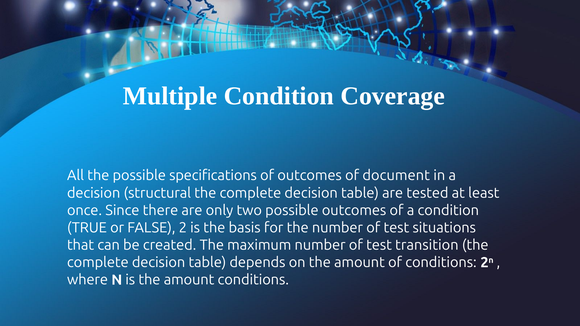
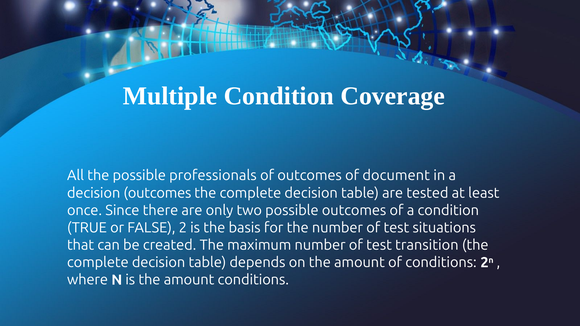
specifications: specifications -> professionals (213, 176)
decision structural: structural -> outcomes (157, 193)
